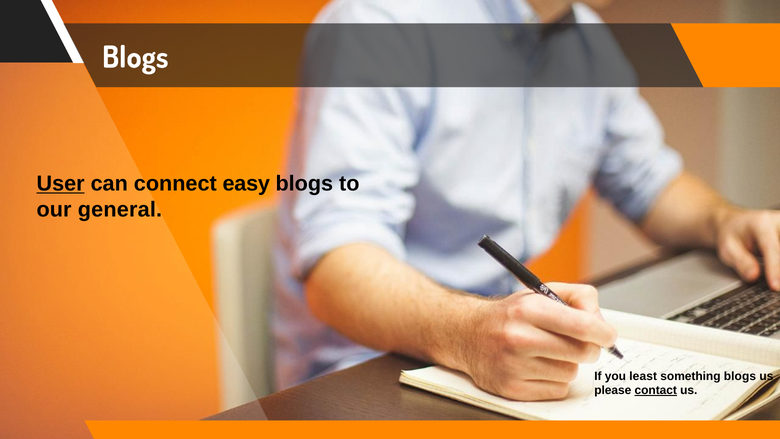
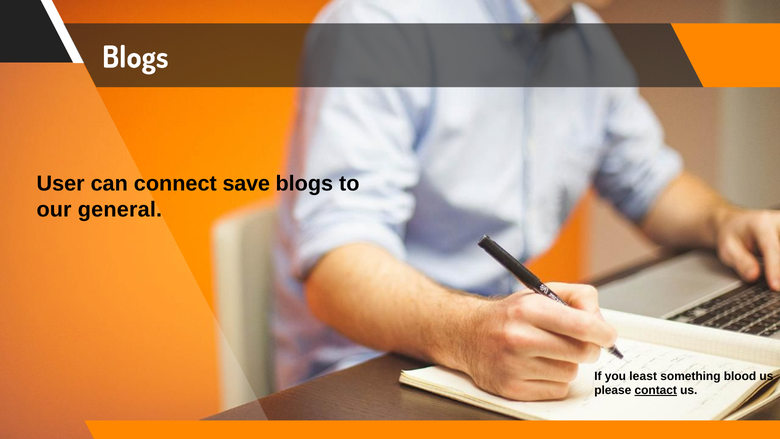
User underline: present -> none (61, 184)
easy: easy -> save (246, 184)
something blogs: blogs -> blood (740, 376)
